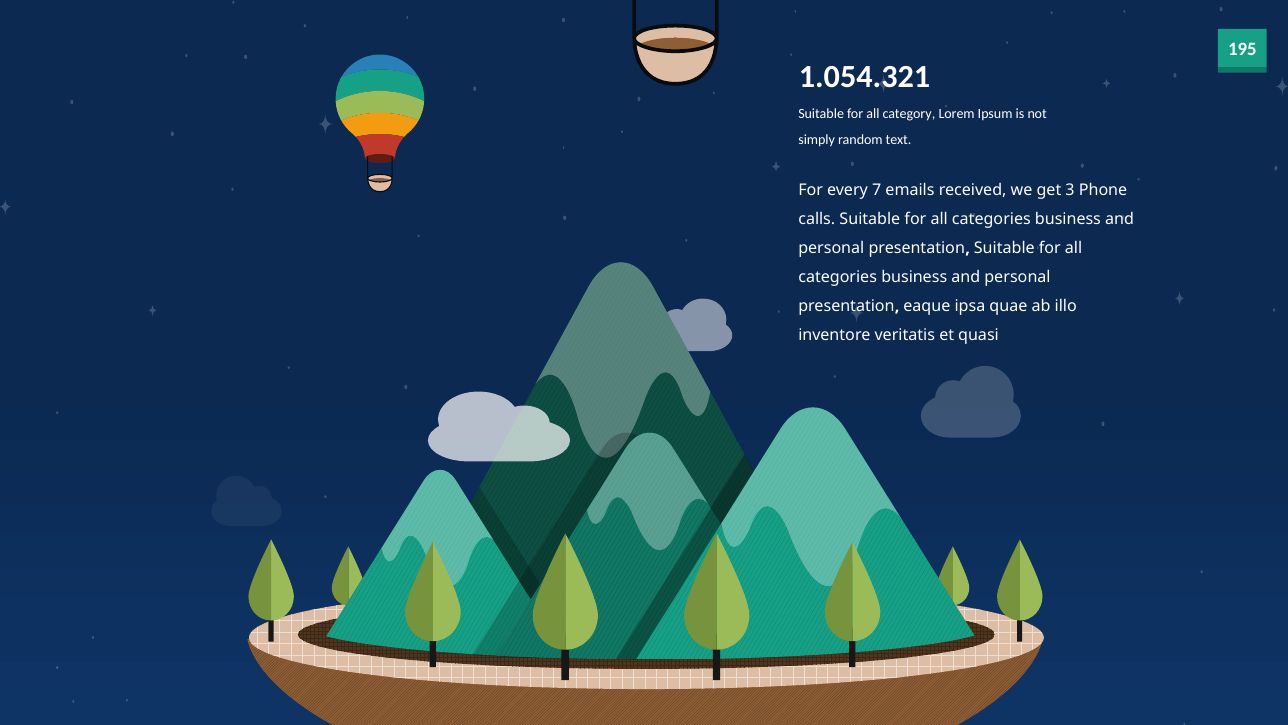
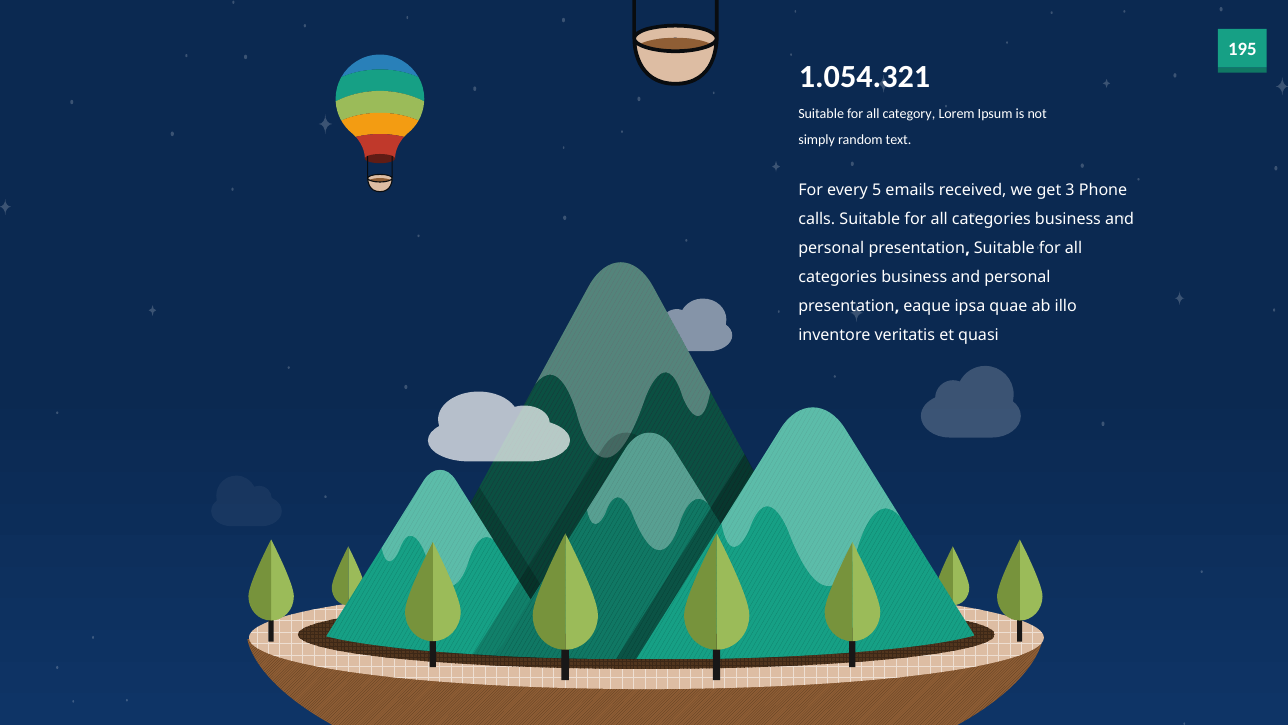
7: 7 -> 5 (877, 190)
